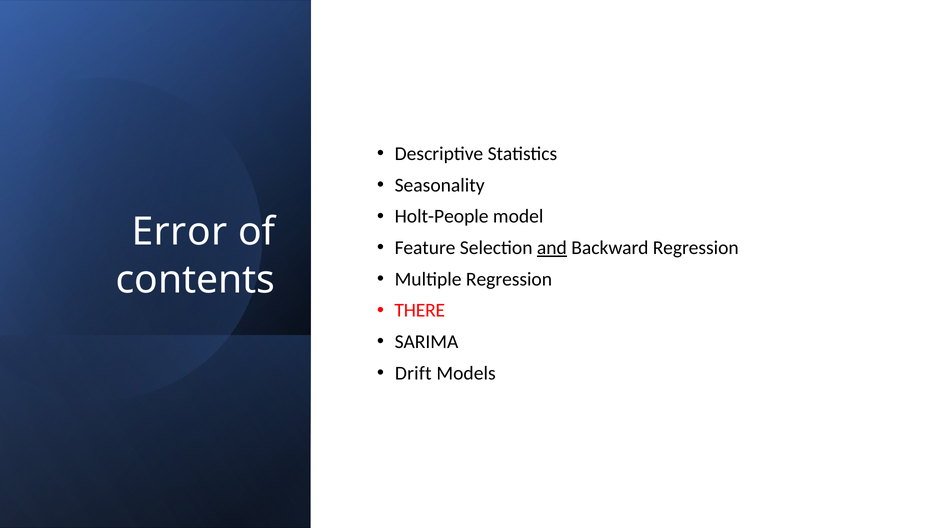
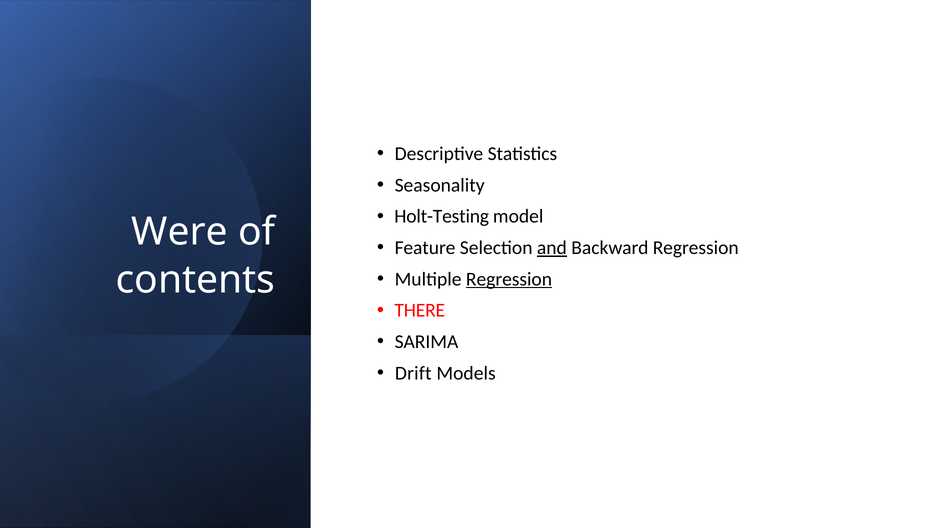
Holt-People: Holt-People -> Holt-Testing (442, 216)
Error: Error -> Were (180, 232)
Regression underline: none -> present (509, 279)
